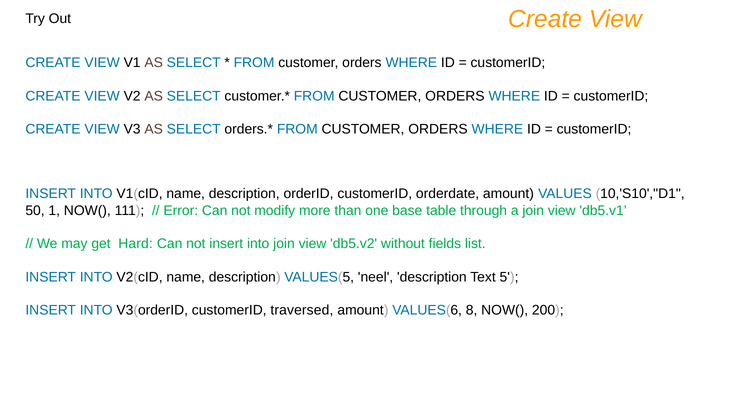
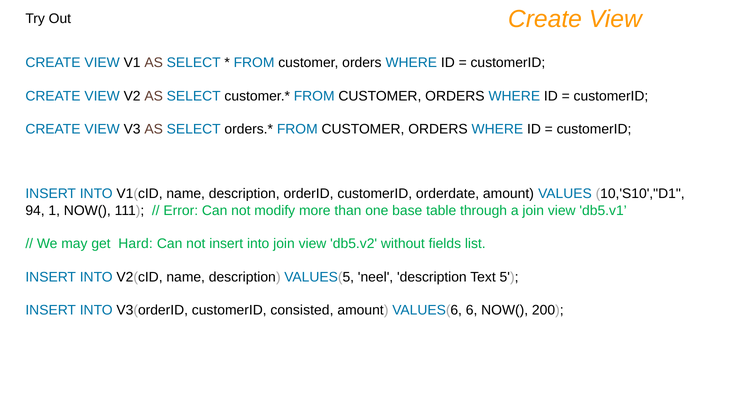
50: 50 -> 94 (35, 211)
traversed: traversed -> consisted (302, 310)
8: 8 -> 6 (472, 310)
